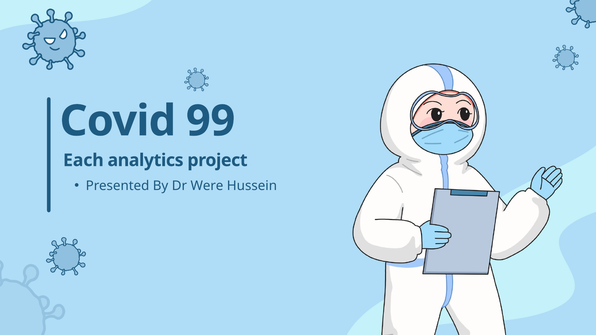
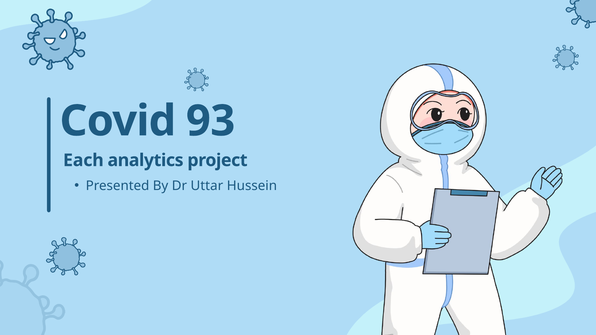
99: 99 -> 93 (211, 121)
Were: Were -> Uttar (207, 186)
